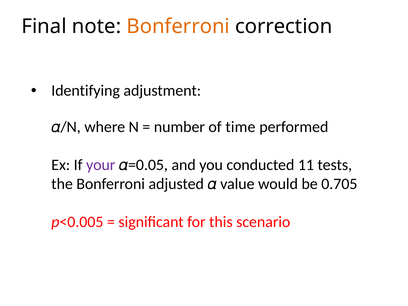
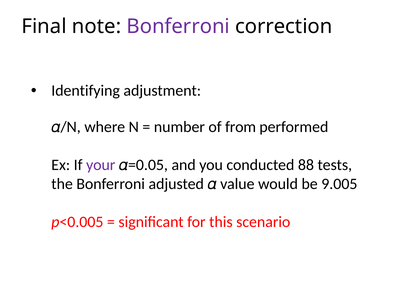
Bonferroni colour: orange -> purple (178, 26)
time: time -> from (241, 127)
11: 11 -> 88 (306, 165)
0.705: 0.705 -> 9.005 (339, 184)
